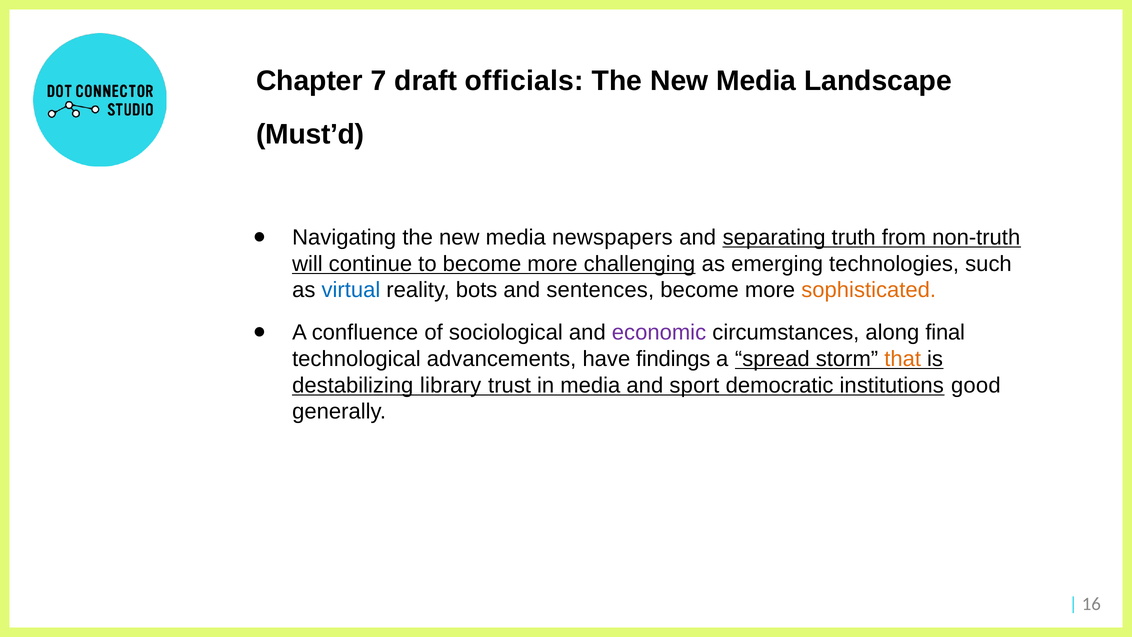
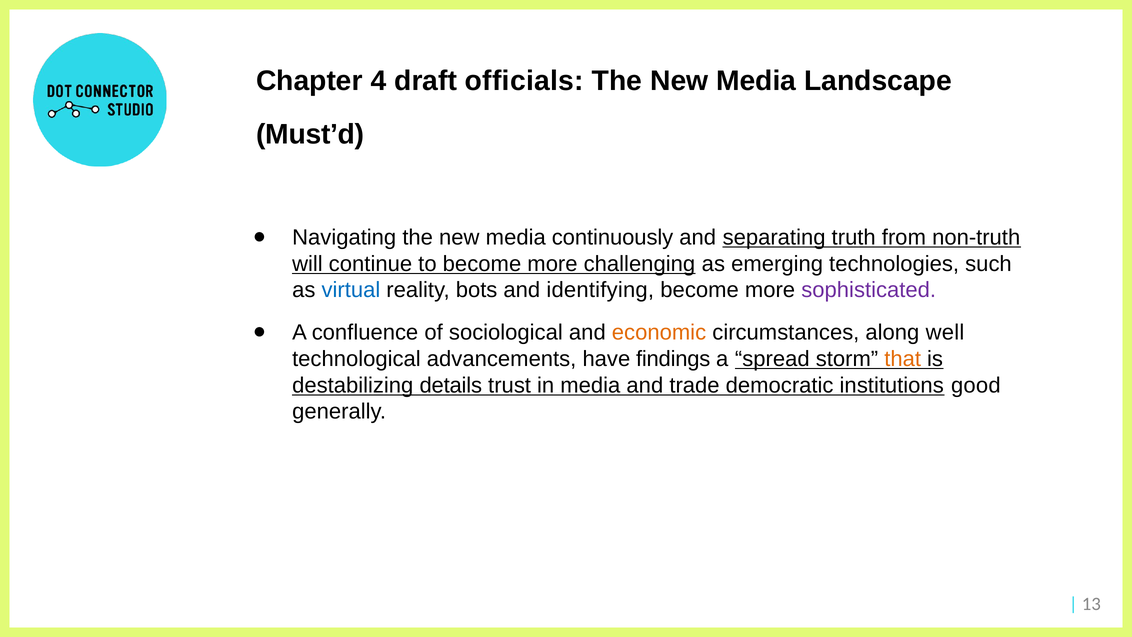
7: 7 -> 4 (379, 81)
newspapers: newspapers -> continuously (613, 237)
sentences: sentences -> identifying (600, 290)
sophisticated colour: orange -> purple (869, 290)
economic colour: purple -> orange (659, 332)
final: final -> well (945, 332)
library: library -> details (451, 385)
sport: sport -> trade (694, 385)
16: 16 -> 13 (1091, 604)
